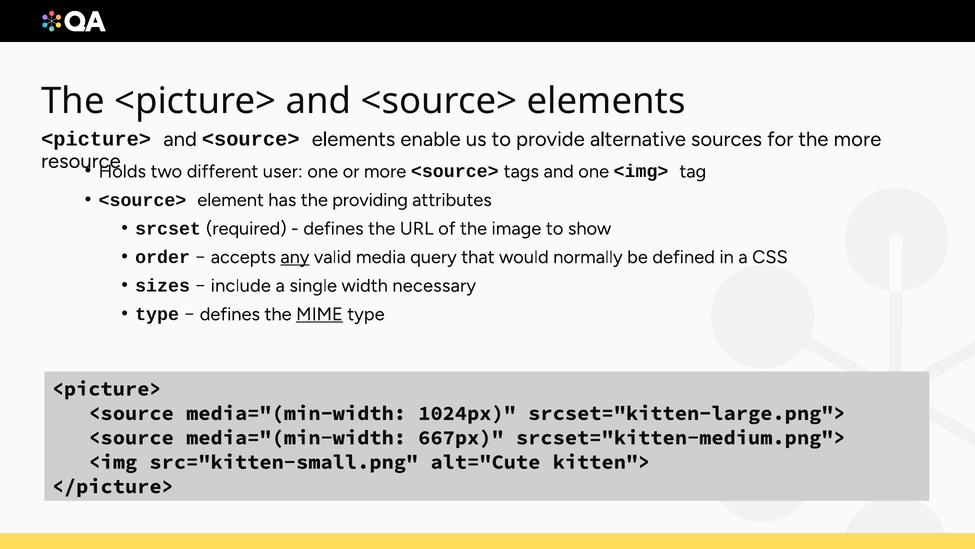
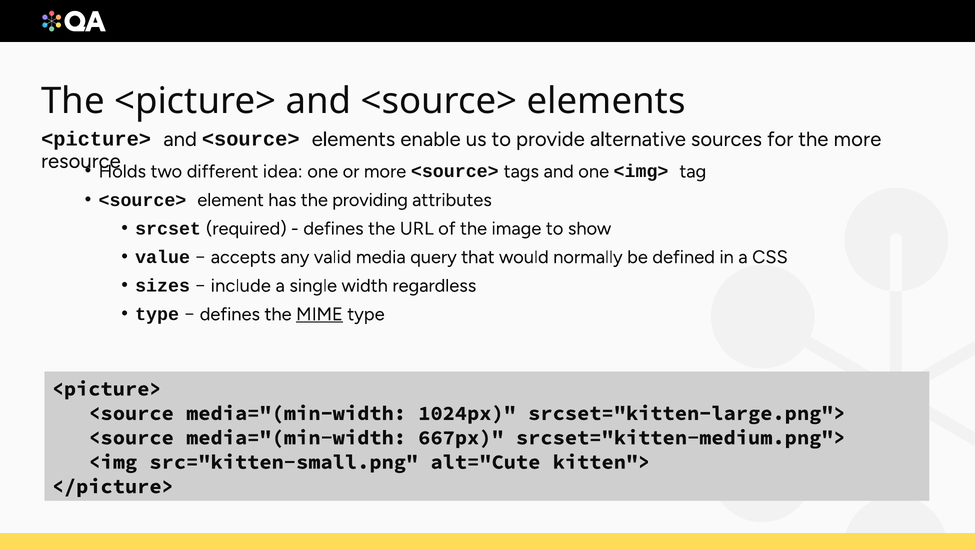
user: user -> idea (283, 171)
order: order -> value (163, 257)
any underline: present -> none (295, 257)
necessary: necessary -> regardless (434, 285)
